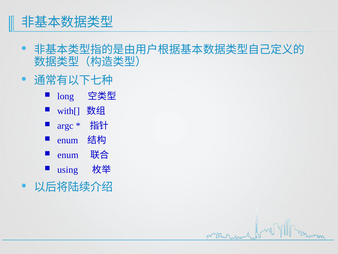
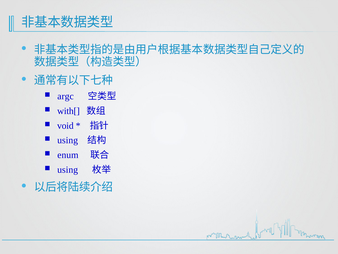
long: long -> argc (66, 96)
argc: argc -> void (65, 125)
enum: enum -> using (68, 140)
